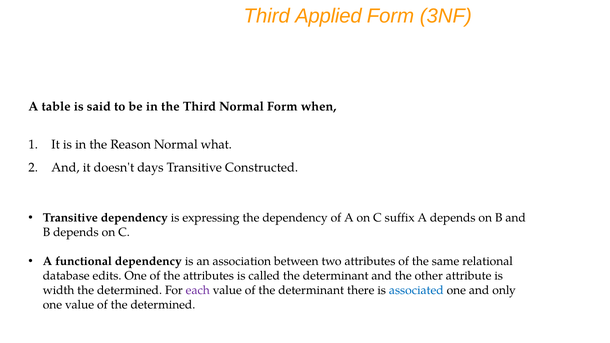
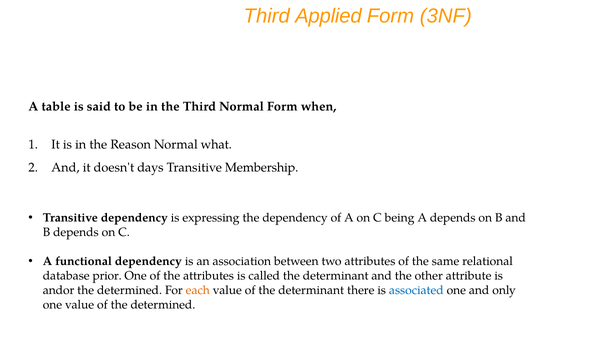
Constructed: Constructed -> Membership (262, 168)
suffix: suffix -> being (400, 218)
edits: edits -> prior (107, 276)
width: width -> andor (59, 290)
each colour: purple -> orange (198, 290)
